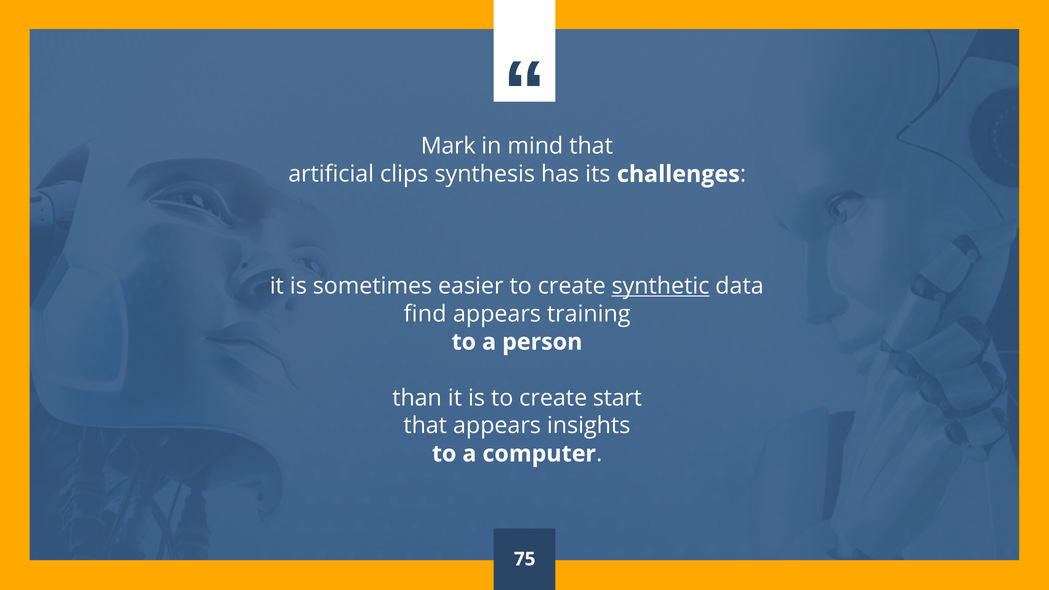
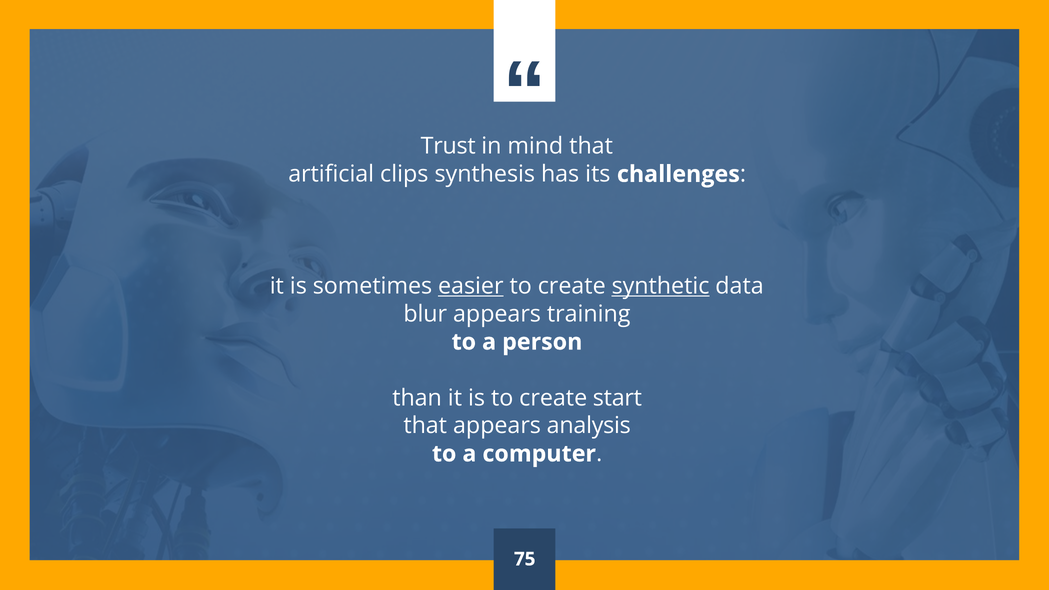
Mark: Mark -> Trust (448, 146)
easier underline: none -> present (471, 286)
find: find -> blur (425, 314)
insights: insights -> analysis (589, 426)
